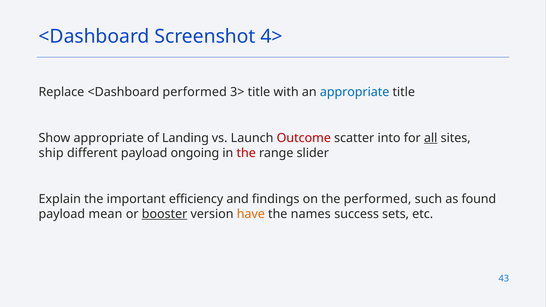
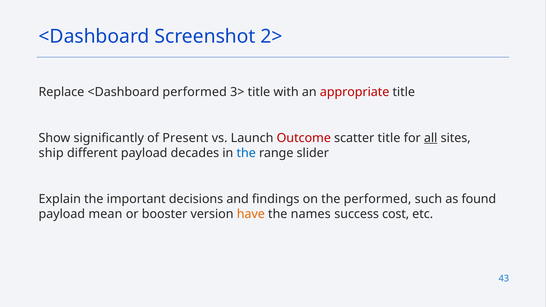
4>: 4> -> 2> (272, 36)
appropriate colour: blue -> red (355, 92)
Show appropriate: appropriate -> significantly (109, 138)
Landing: Landing -> Present (185, 138)
scatter into: into -> title (389, 138)
ongoing: ongoing -> decades (195, 153)
the colour: red -> blue (246, 153)
efficiency: efficiency -> decisions (196, 199)
booster underline: present -> none (165, 214)
sets: sets -> cost (396, 214)
